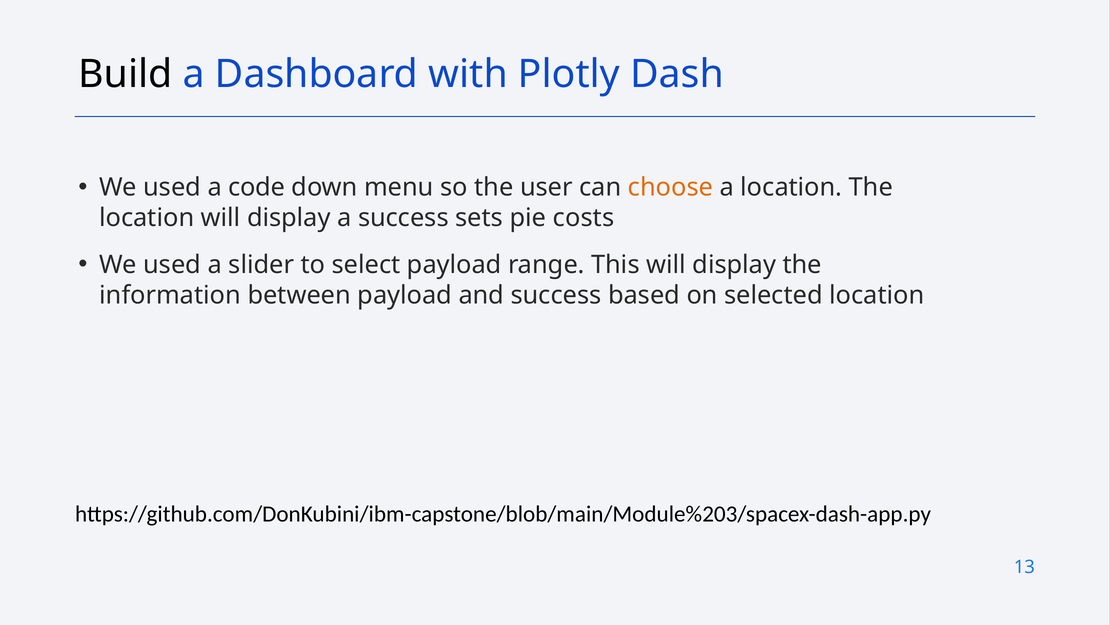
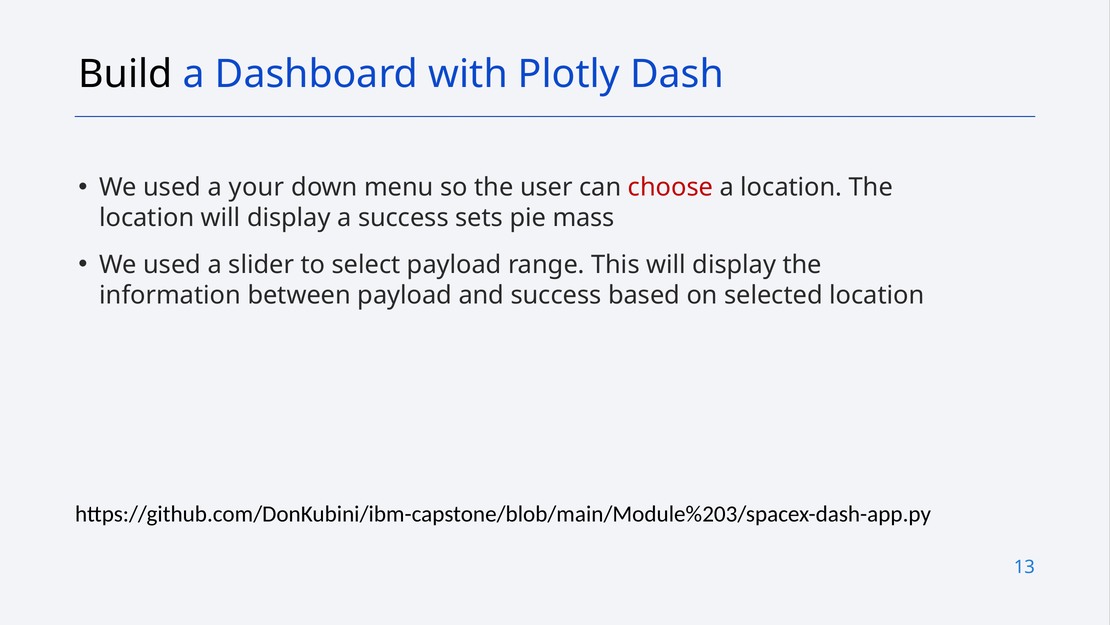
code: code -> your (256, 187)
choose colour: orange -> red (671, 187)
costs: costs -> mass (584, 218)
